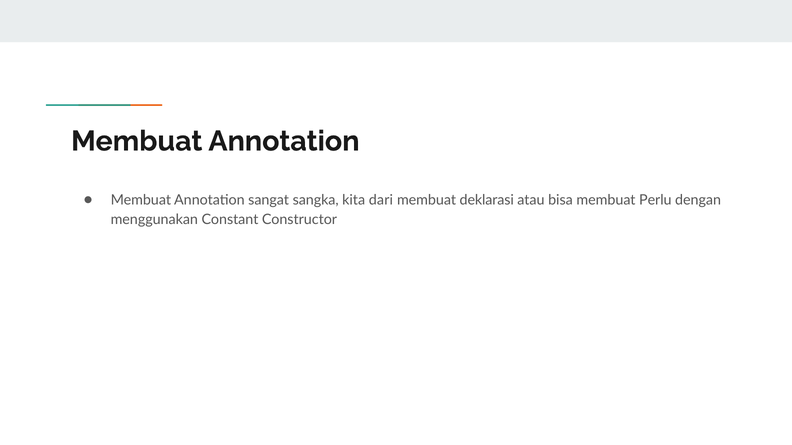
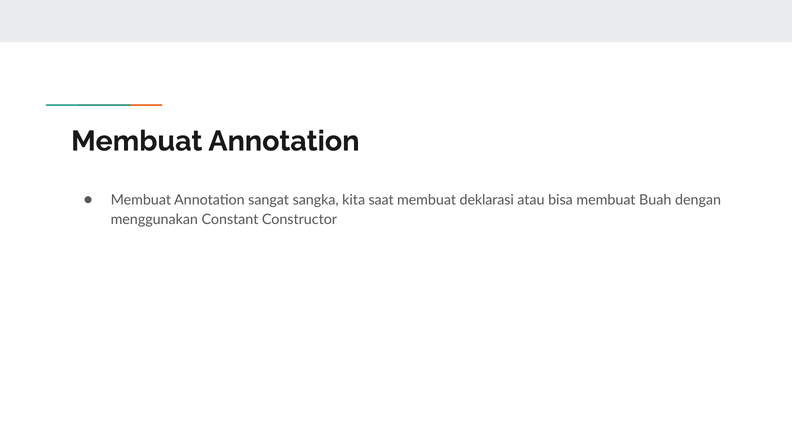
dari: dari -> saat (381, 200)
Perlu: Perlu -> Buah (655, 200)
